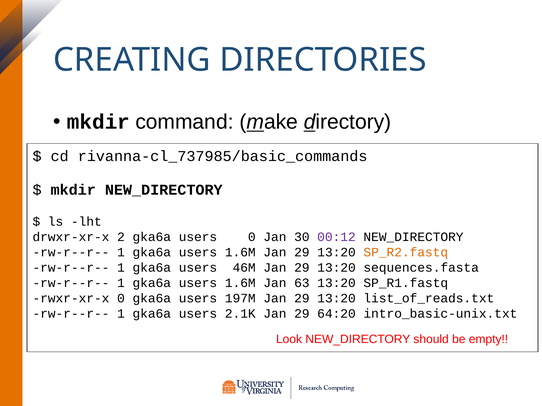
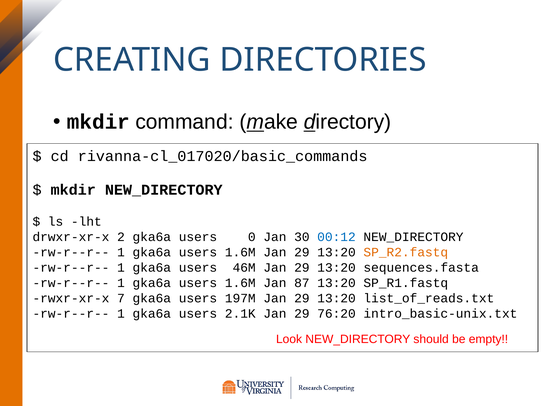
rivanna-cl_737985/basic_commands: rivanna-cl_737985/basic_commands -> rivanna-cl_017020/basic_commands (223, 157)
00:12 colour: purple -> blue (336, 237)
63: 63 -> 87 (302, 283)
rwxr-xr-x 0: 0 -> 7 (121, 299)
64:20: 64:20 -> 76:20 (336, 314)
